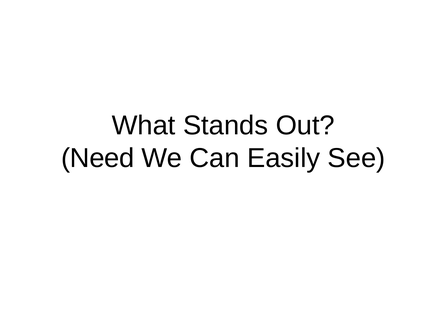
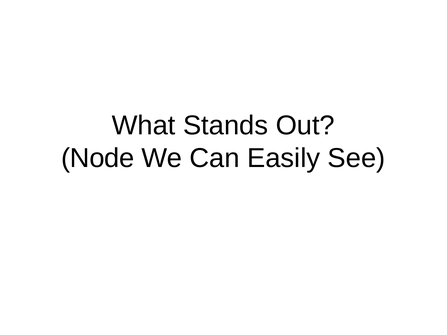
Need: Need -> Node (98, 158)
